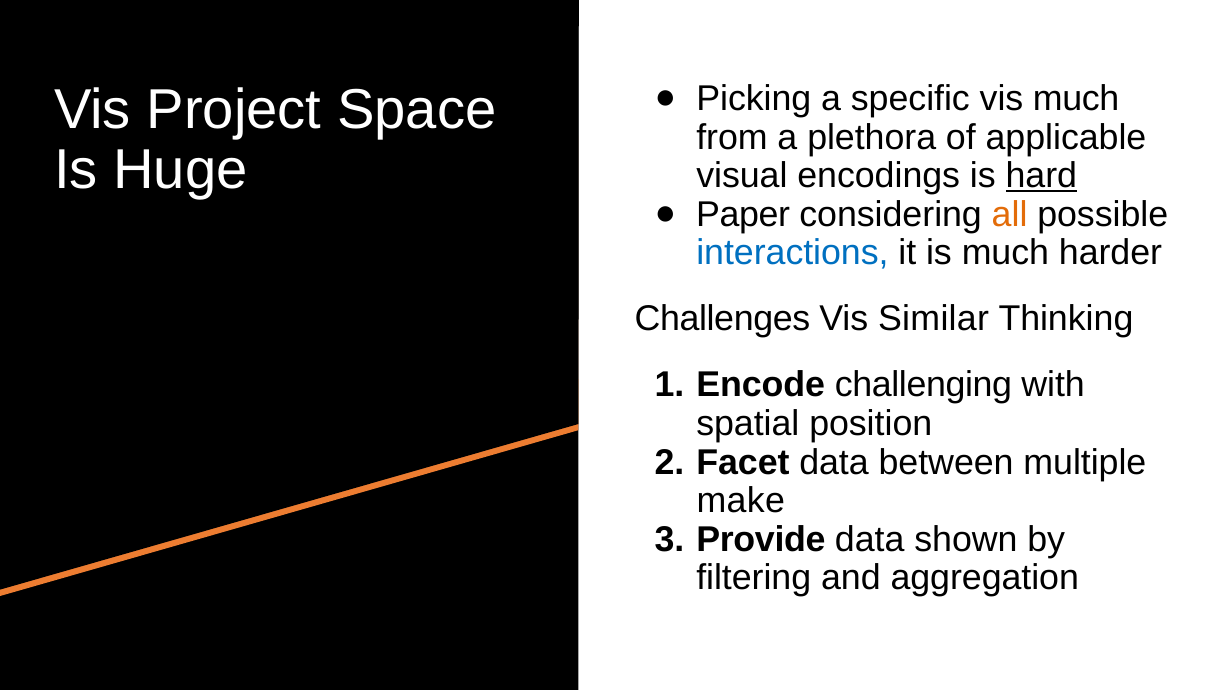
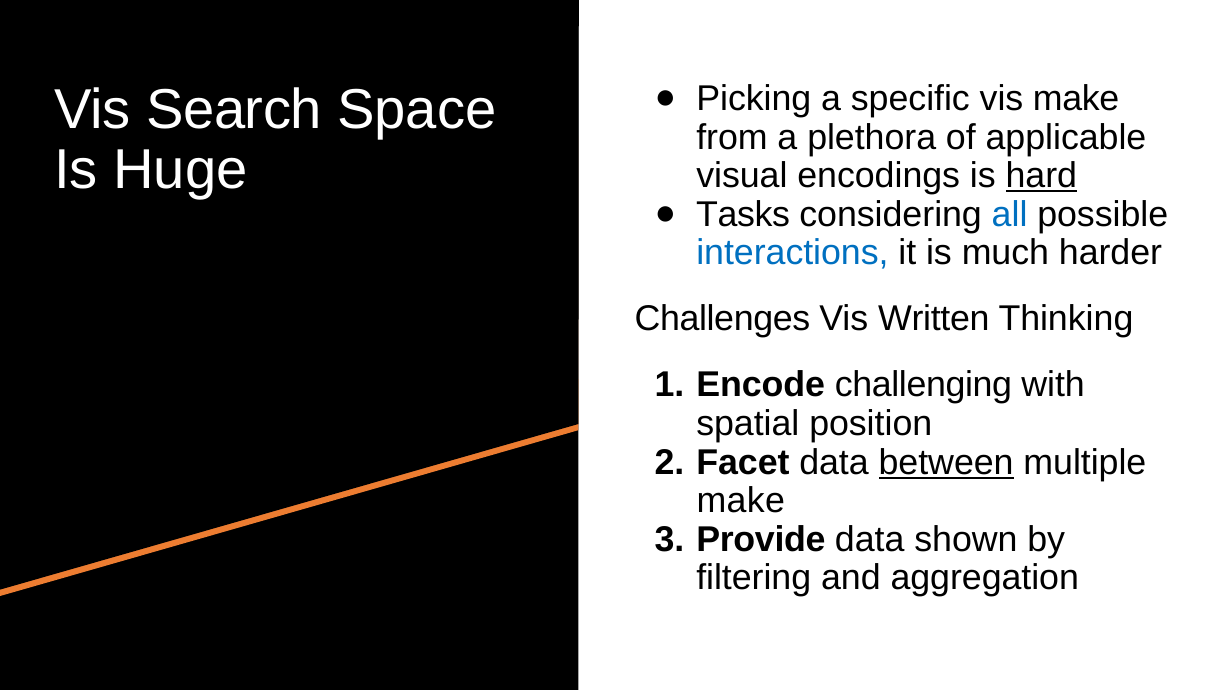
vis much: much -> make (1076, 99)
Project: Project -> Search (234, 109)
Paper: Paper -> Tasks (743, 214)
all colour: orange -> blue (1010, 214)
Similar: Similar -> Written (934, 319)
between underline: none -> present (946, 462)
